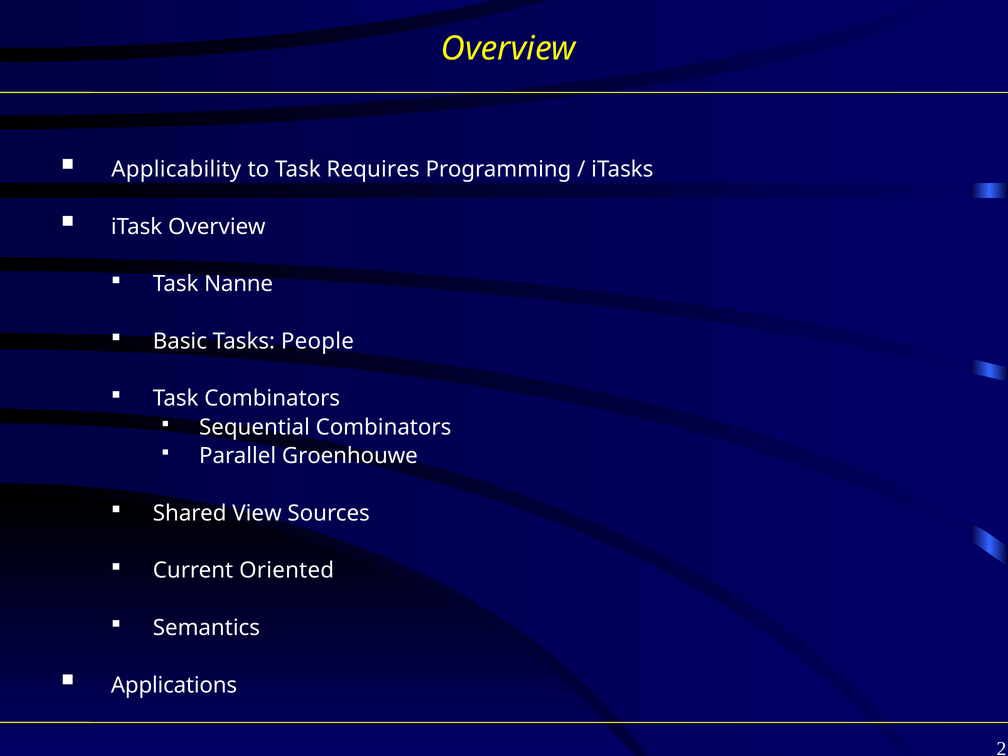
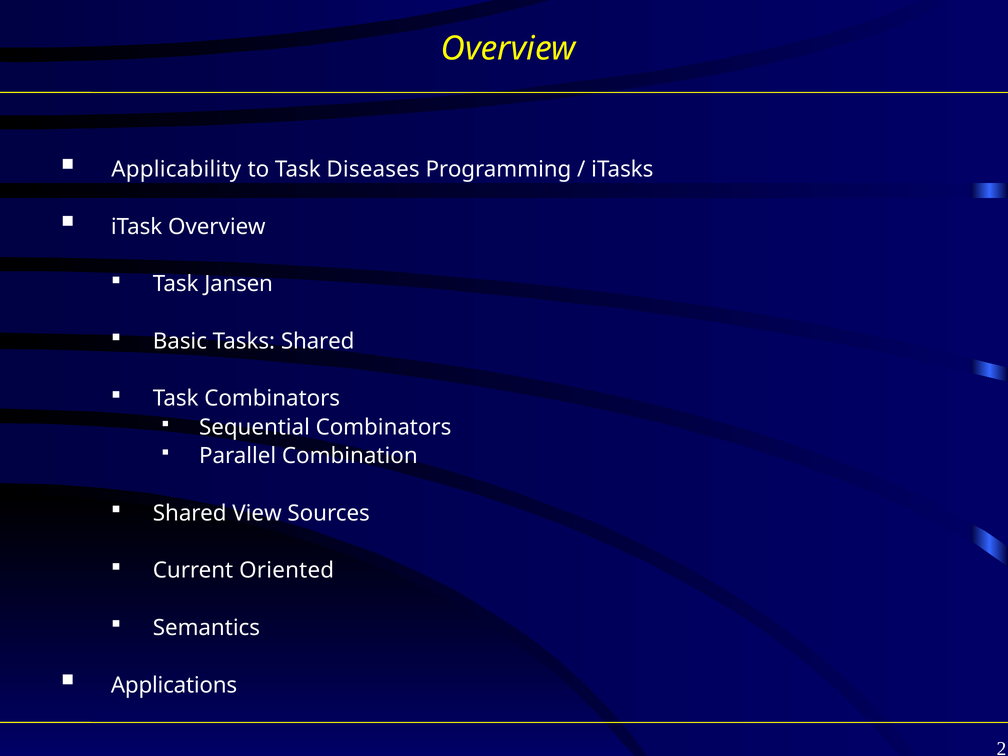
Requires: Requires -> Diseases (373, 169)
Nanne: Nanne -> Jansen (239, 284)
Tasks People: People -> Shared (318, 341)
Groenhouwe: Groenhouwe -> Combination (350, 456)
